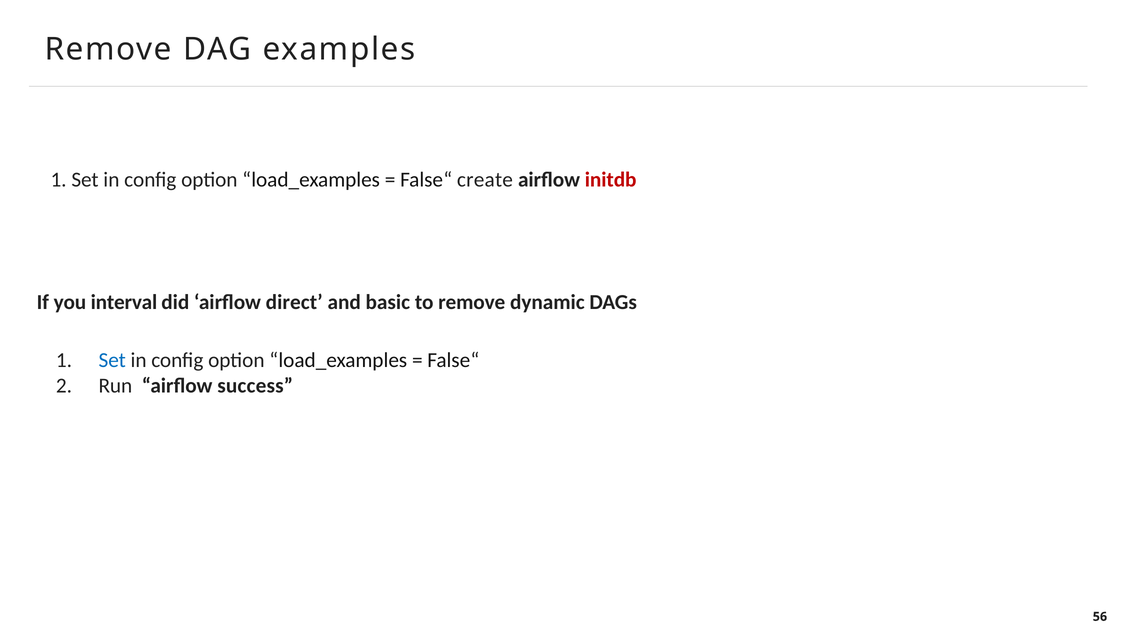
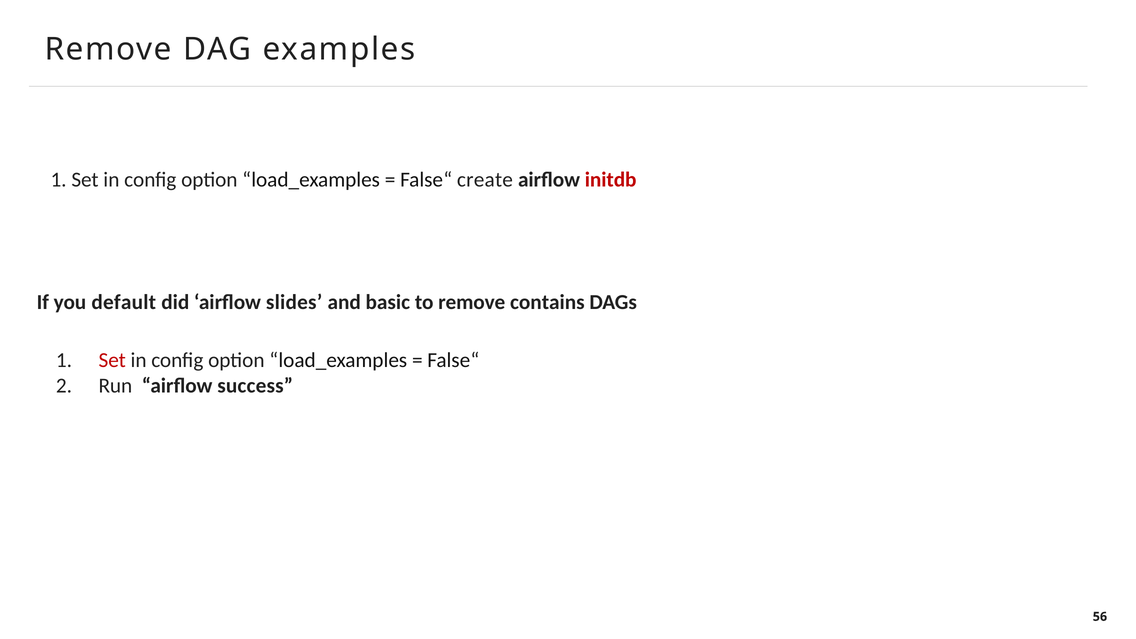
interval: interval -> default (124, 302)
direct: direct -> slides (294, 302)
dynamic: dynamic -> contains (547, 302)
Set colour: blue -> red (112, 360)
